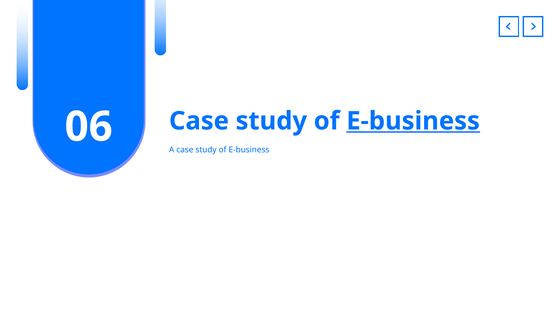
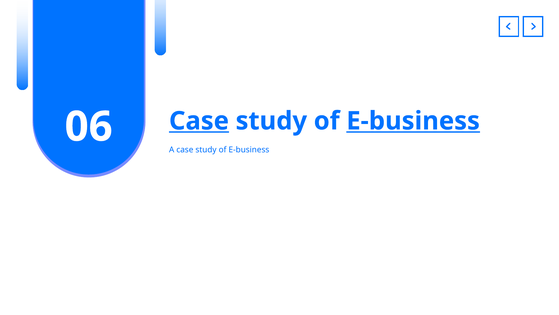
Case underline: none -> present (199, 121)
